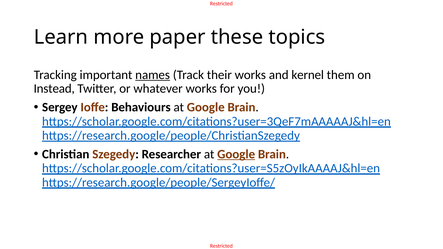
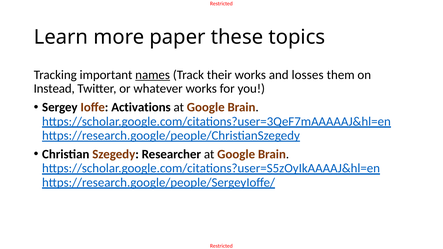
kernel: kernel -> losses (308, 75)
Behaviours: Behaviours -> Activations (141, 107)
Google underline: present -> none (236, 154)
